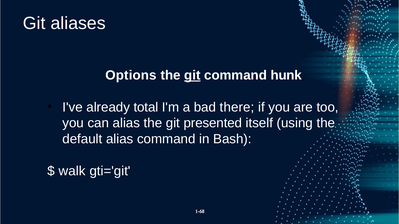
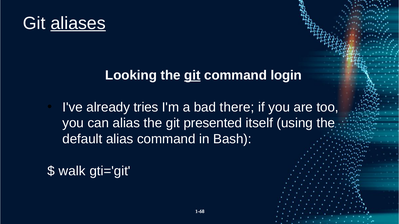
aliases underline: none -> present (78, 23)
Options: Options -> Looking (131, 75)
hunk: hunk -> login (286, 75)
total: total -> tries (146, 107)
